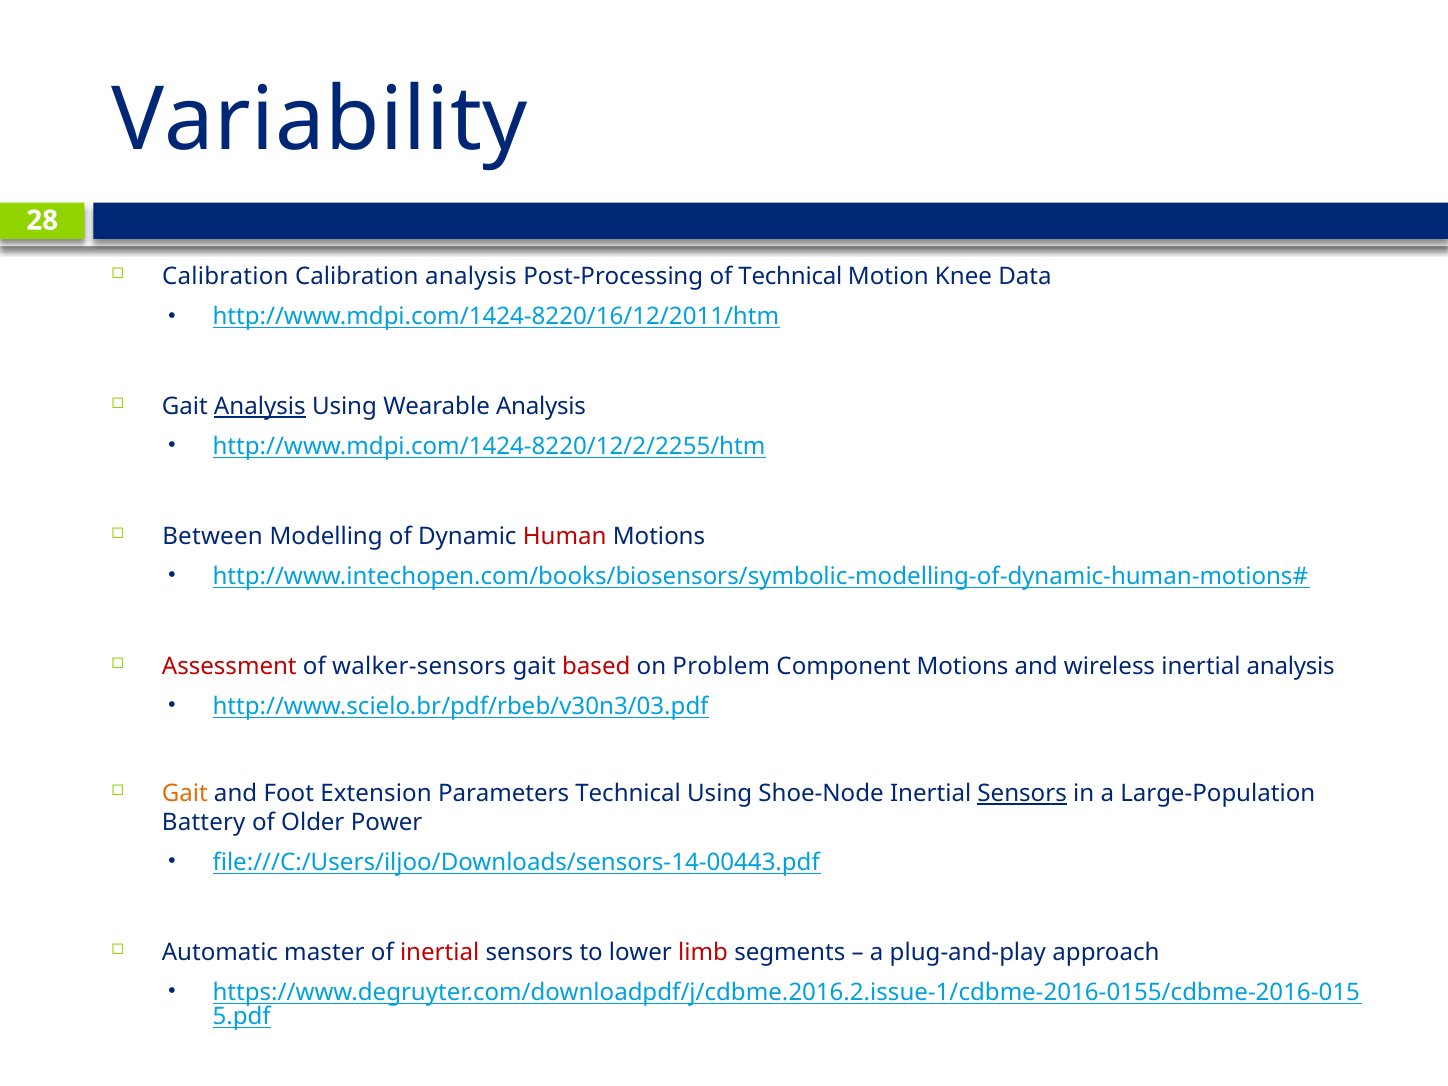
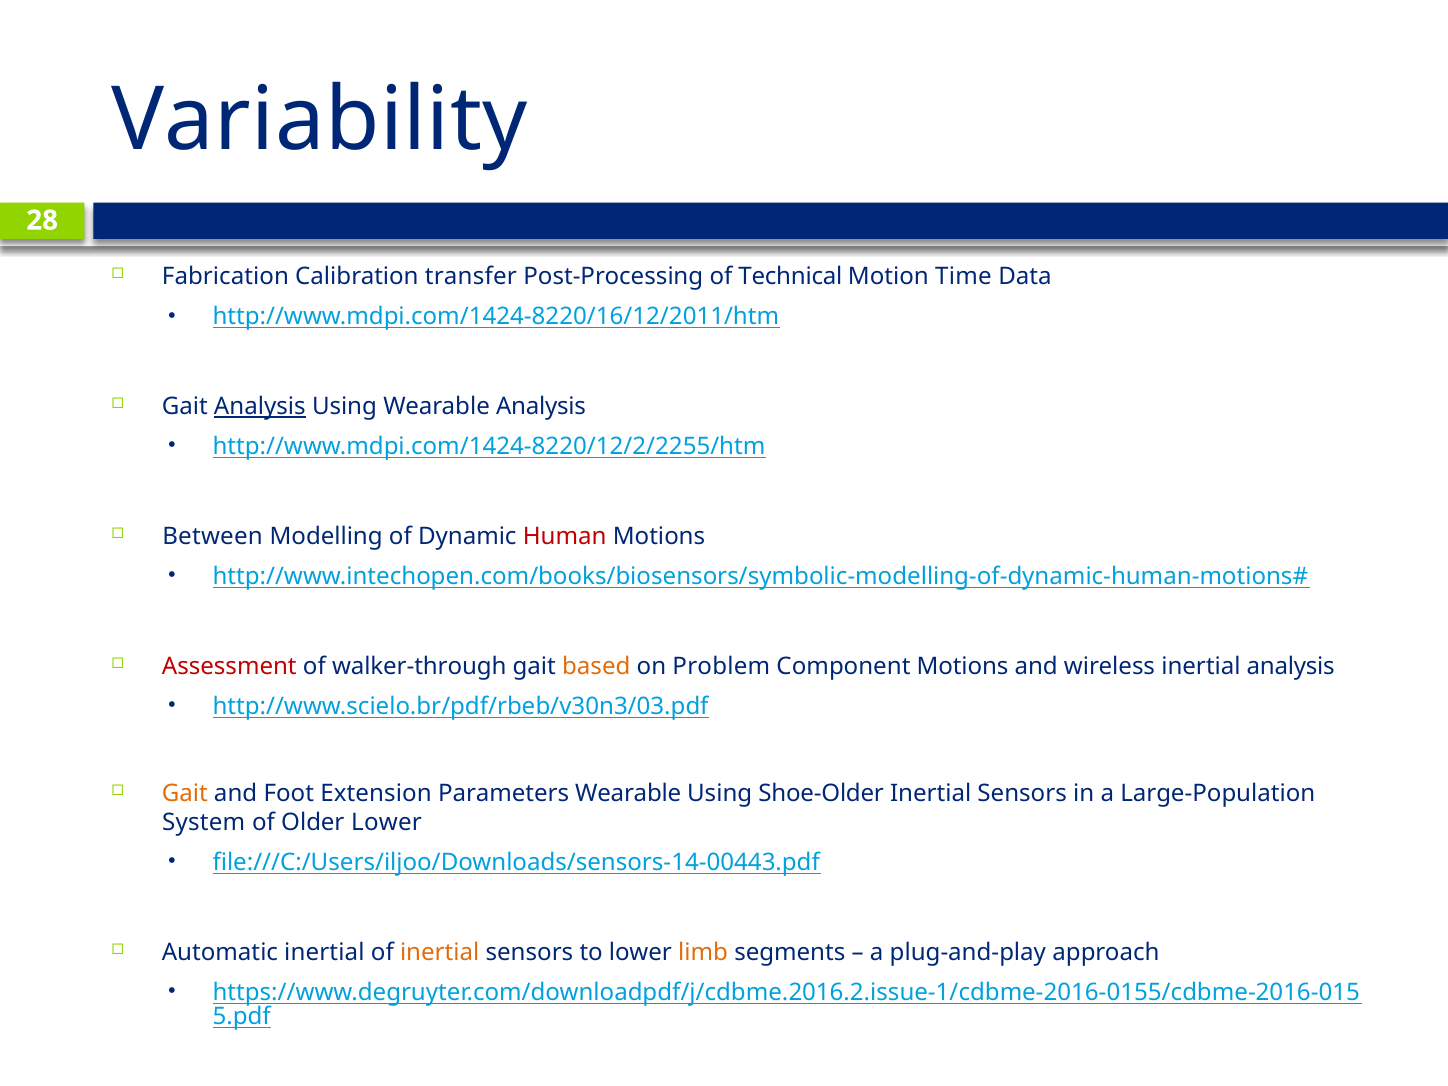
Calibration: Calibration -> Fabrication (225, 277)
Calibration analysis: analysis -> transfer (471, 277)
Knee: Knee -> Time (963, 277)
walker-sensors: walker-sensors -> walker-through (419, 667)
based colour: red -> orange (596, 667)
Parameters Technical: Technical -> Wearable (628, 794)
Shoe-Node: Shoe-Node -> Shoe-Older (821, 794)
Sensors underline: present -> none (1022, 794)
Battery: Battery -> System (204, 823)
Older Power: Power -> Lower (386, 823)
Automatic master: master -> inertial (324, 953)
inertial colour: red -> orange (440, 953)
limb colour: red -> orange (703, 953)
